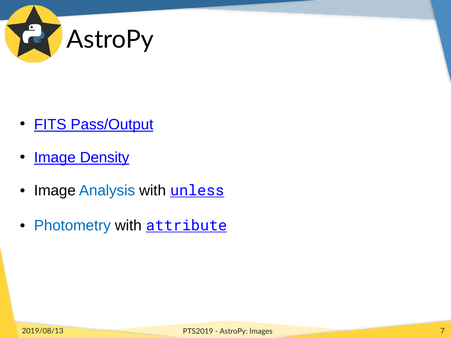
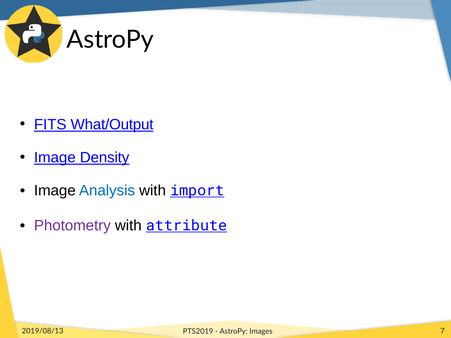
Pass/Output: Pass/Output -> What/Output (112, 125)
unless: unless -> import (197, 191)
Photometry colour: blue -> purple (72, 226)
